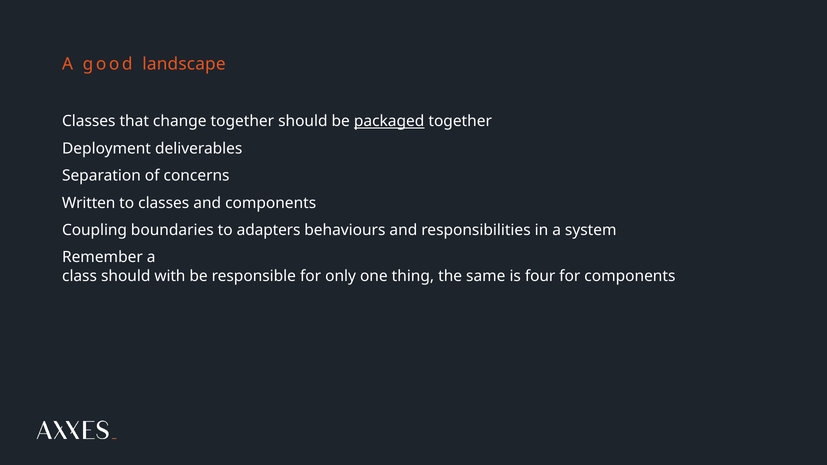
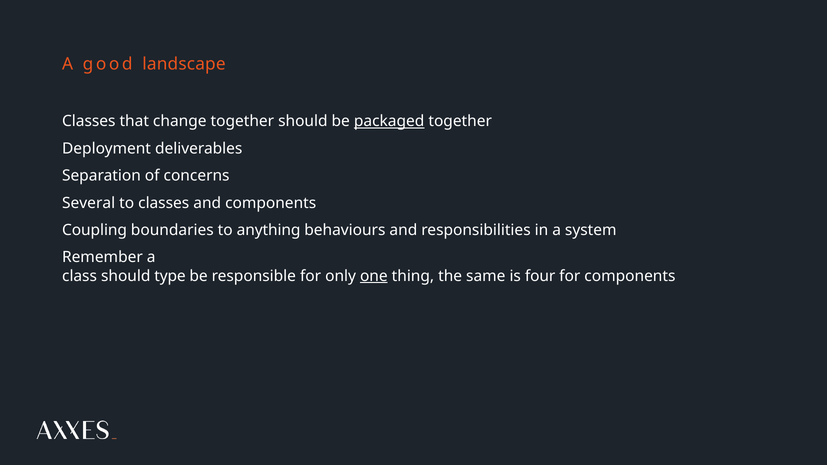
Written: Written -> Several (89, 203)
adapters: adapters -> anything (269, 230)
with: with -> type (170, 276)
one underline: none -> present (374, 276)
